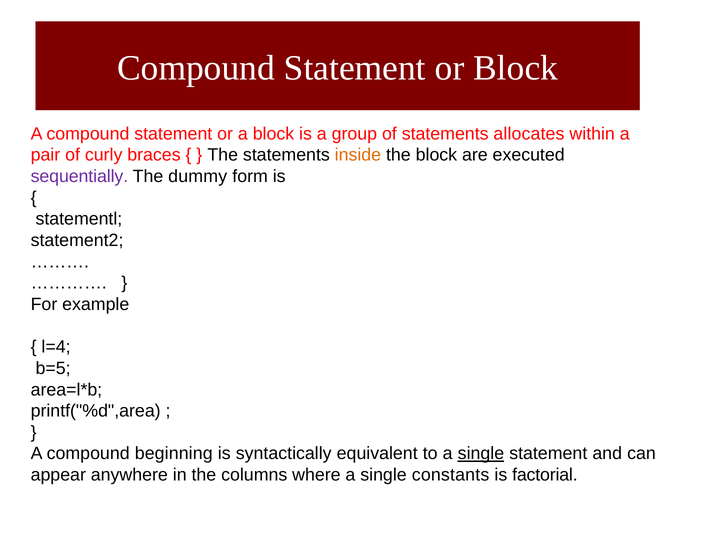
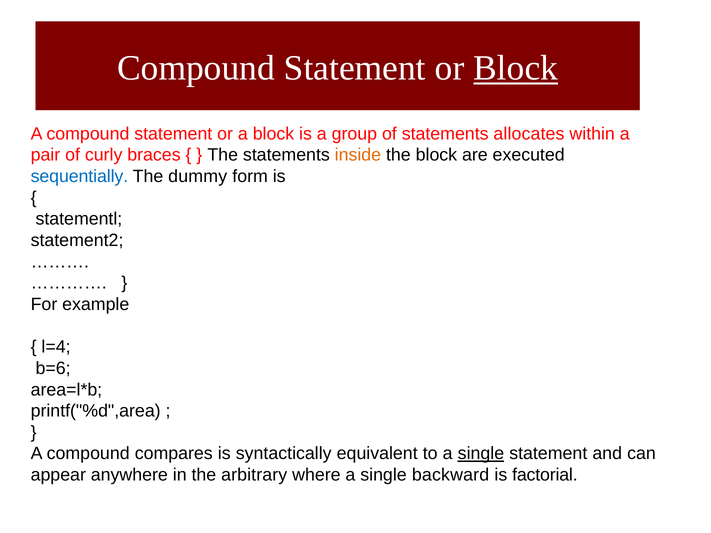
Block underline: none -> present (516, 68)
sequentially colour: purple -> blue (79, 177)
b=5: b=5 -> b=6 (53, 369)
beginning: beginning -> compares (174, 454)
columns: columns -> arbitrary (254, 475)
constants: constants -> backward (451, 475)
